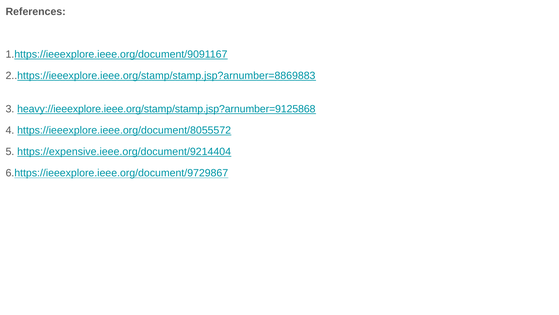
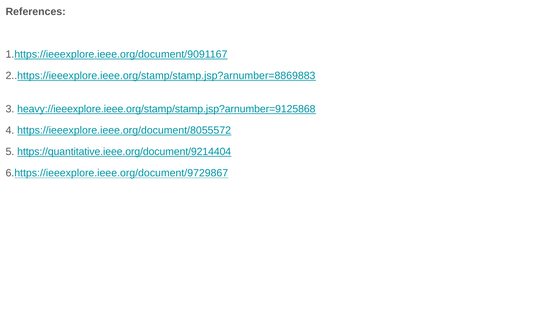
https://expensive.ieee.org/document/9214404: https://expensive.ieee.org/document/9214404 -> https://quantitative.ieee.org/document/9214404 (124, 152)
